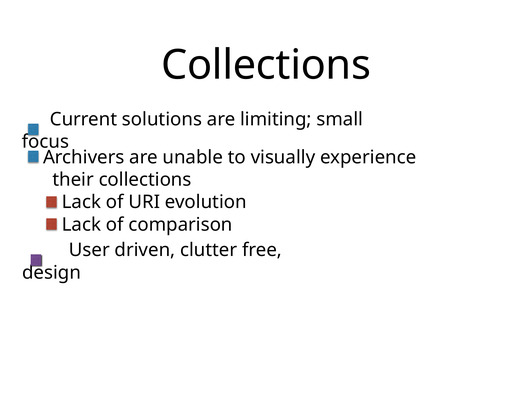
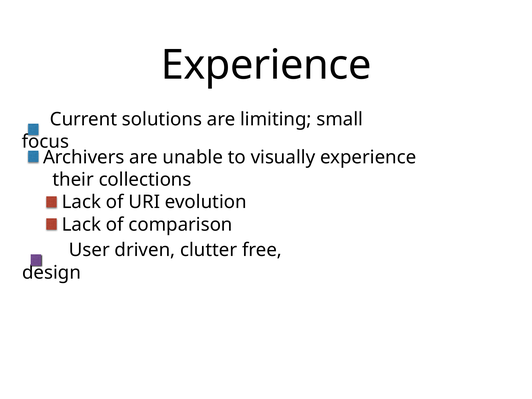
Collections: Collections -> Experience (266, 65)
